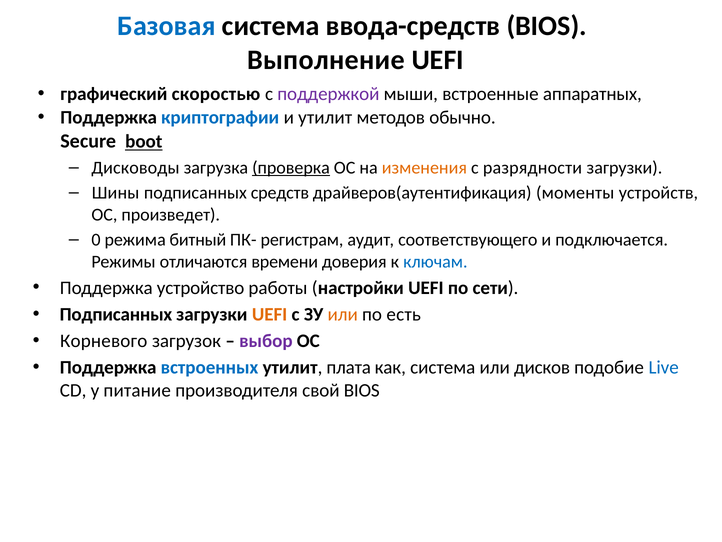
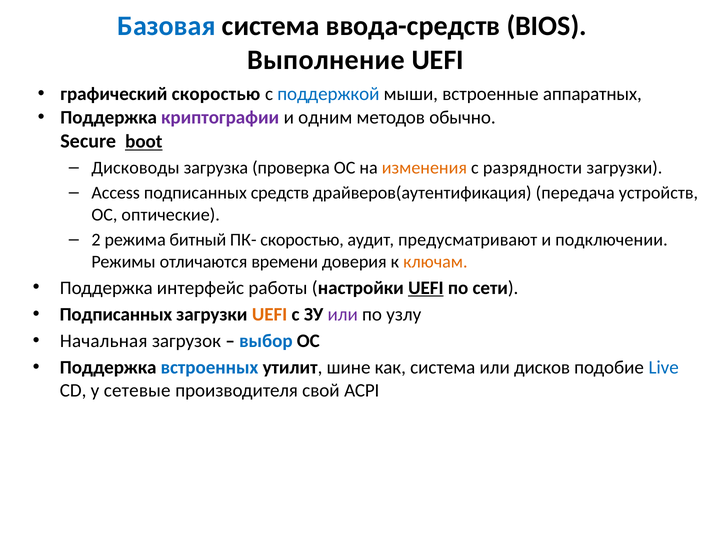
поддержкой colour: purple -> blue (328, 94)
криптографии colour: blue -> purple (220, 118)
и утилит: утилит -> одним (325, 118)
проверка underline: present -> none (291, 167)
Шины: Шины -> Access (116, 193)
моменты: моменты -> передача (575, 193)
произведет: произведет -> оптические (171, 214)
0: 0 -> 2 (96, 240)
ПК- регистрам: регистрам -> скоростью (302, 240)
соответствующего: соответствующего -> предусматривают (468, 240)
подключается: подключается -> подключении (612, 240)
ключам colour: blue -> orange (435, 261)
устройство: устройство -> интерфейс (200, 287)
UEFI underline: none -> present (426, 287)
или colour: orange -> purple (343, 314)
есть: есть -> узлу (404, 314)
Корневого: Корневого -> Начальная (104, 341)
выбор colour: purple -> blue (266, 341)
плата: плата -> шине (349, 367)
питание: питание -> сетевые (137, 390)
свой BIOS: BIOS -> ACPI (362, 390)
